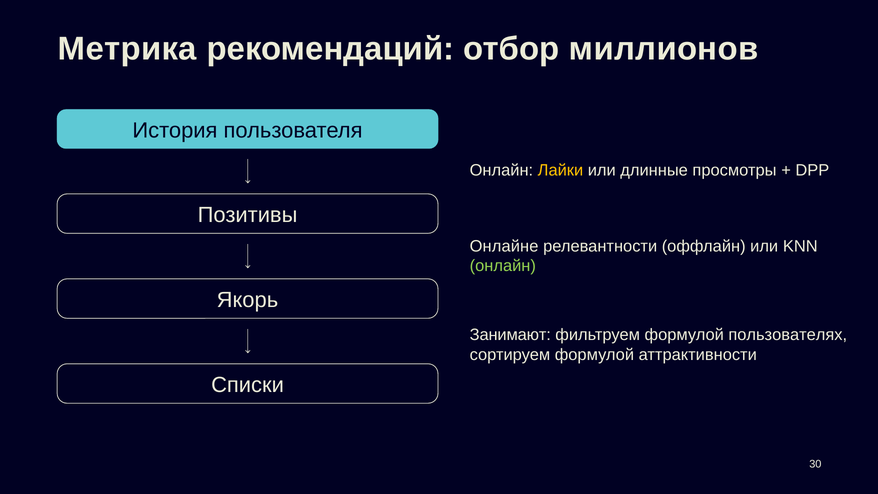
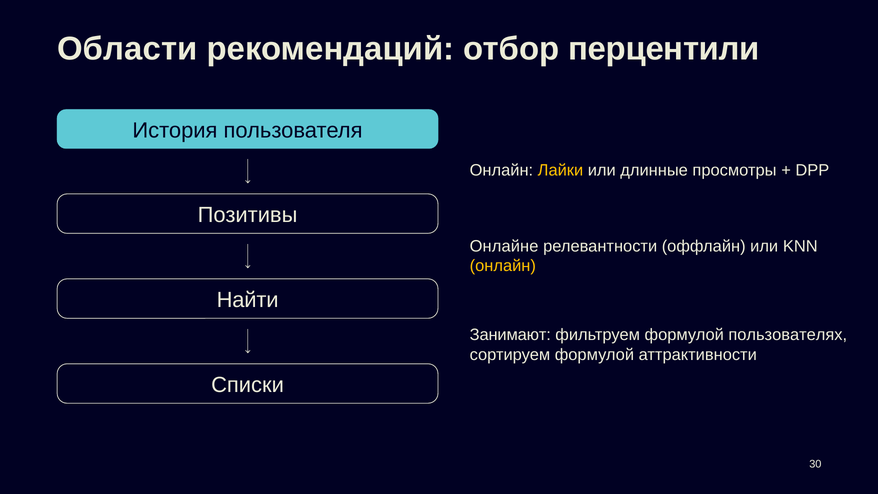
Метрика: Метрика -> Области (127, 49)
миллионов: миллионов -> перцентили (664, 49)
онлайн colour: light green -> yellow (503, 266)
Якорь: Якорь -> Найти (248, 300)
